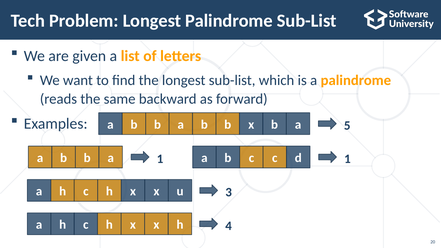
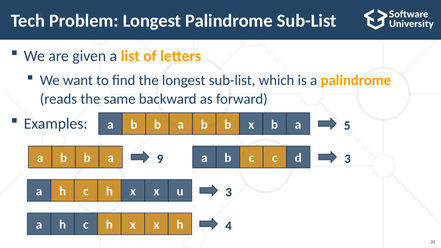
b 1: 1 -> 9 (160, 159)
d 1: 1 -> 3 (347, 159)
